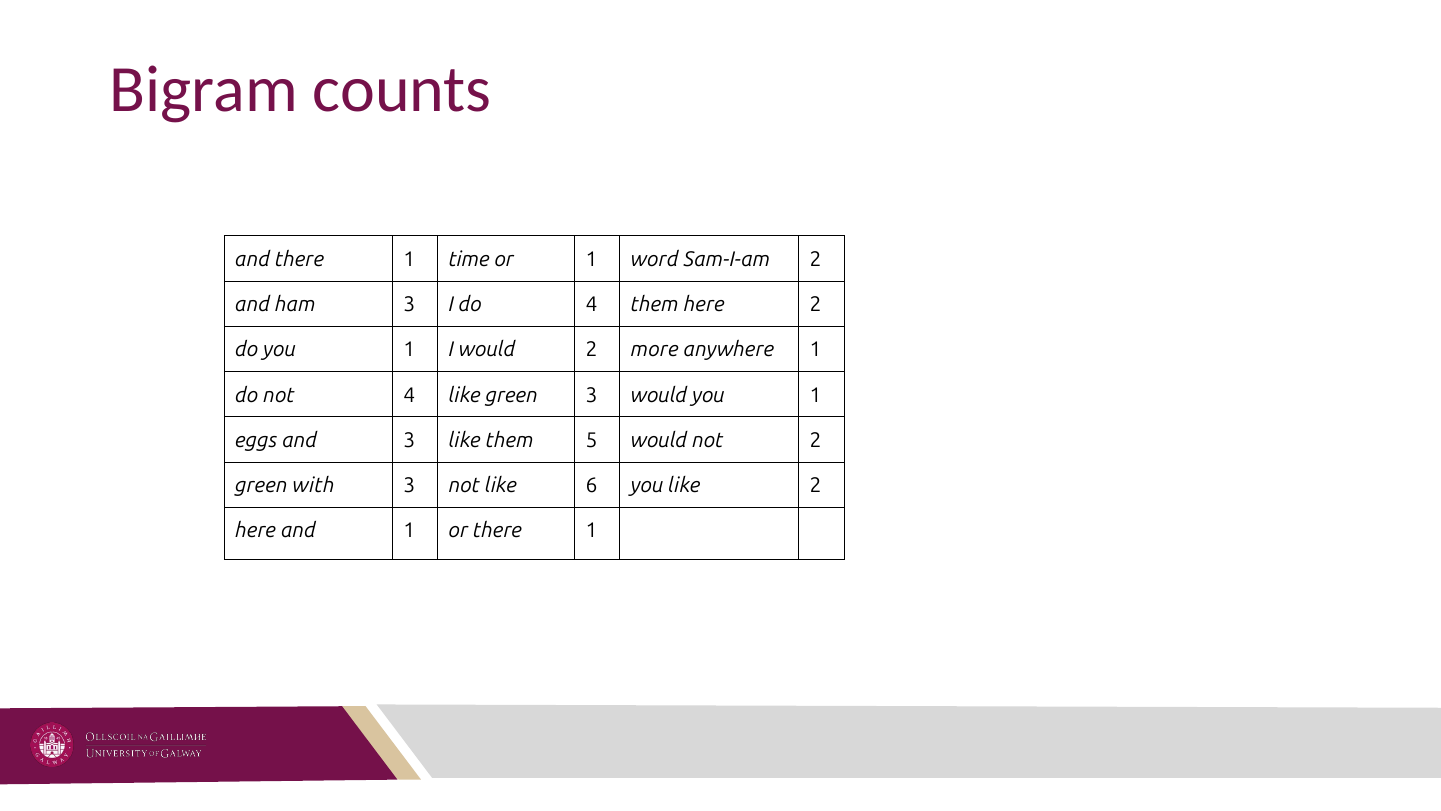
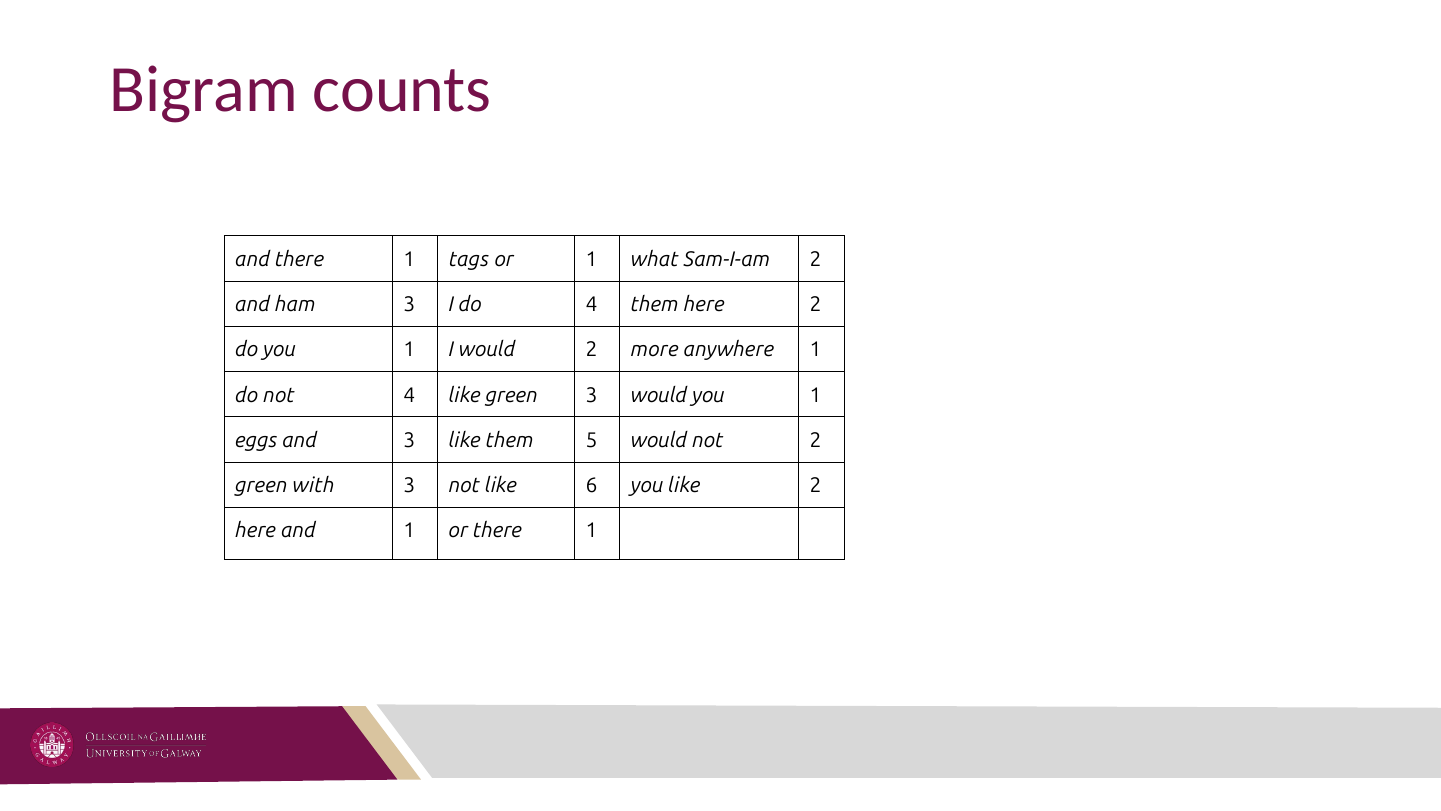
time: time -> tags (469, 259)
word: word -> what (655, 259)
